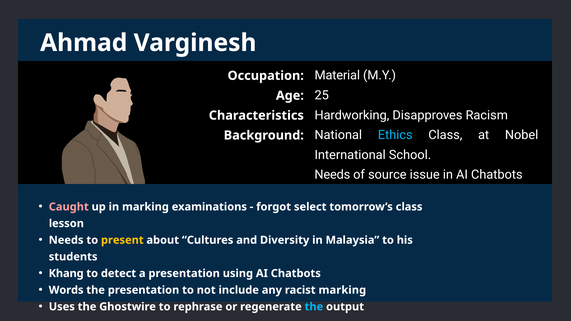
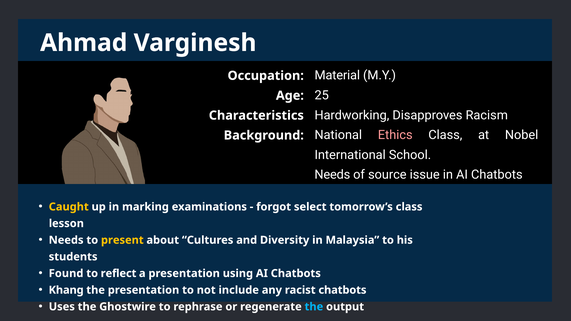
Ethics colour: light blue -> pink (395, 135)
Caught colour: pink -> yellow (69, 207)
Khang: Khang -> Found (66, 274)
detect: detect -> reflect (119, 274)
Words: Words -> Khang (66, 290)
racist marking: marking -> chatbots (342, 290)
